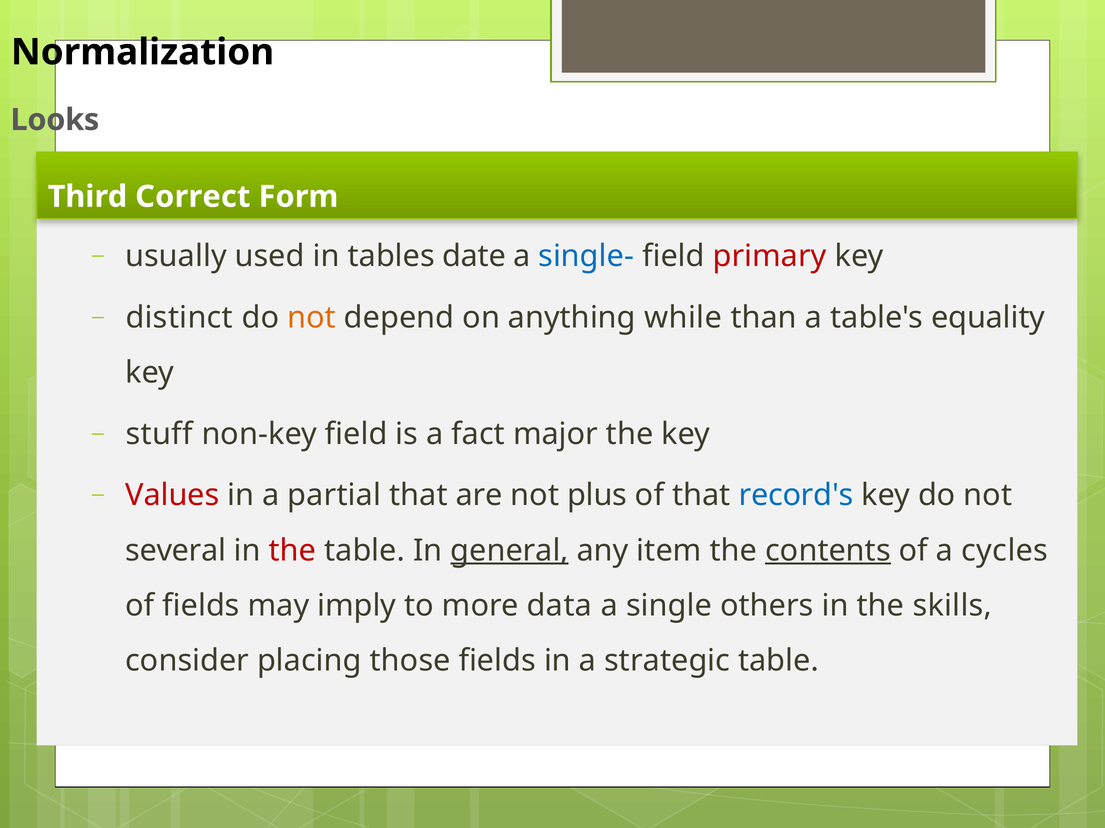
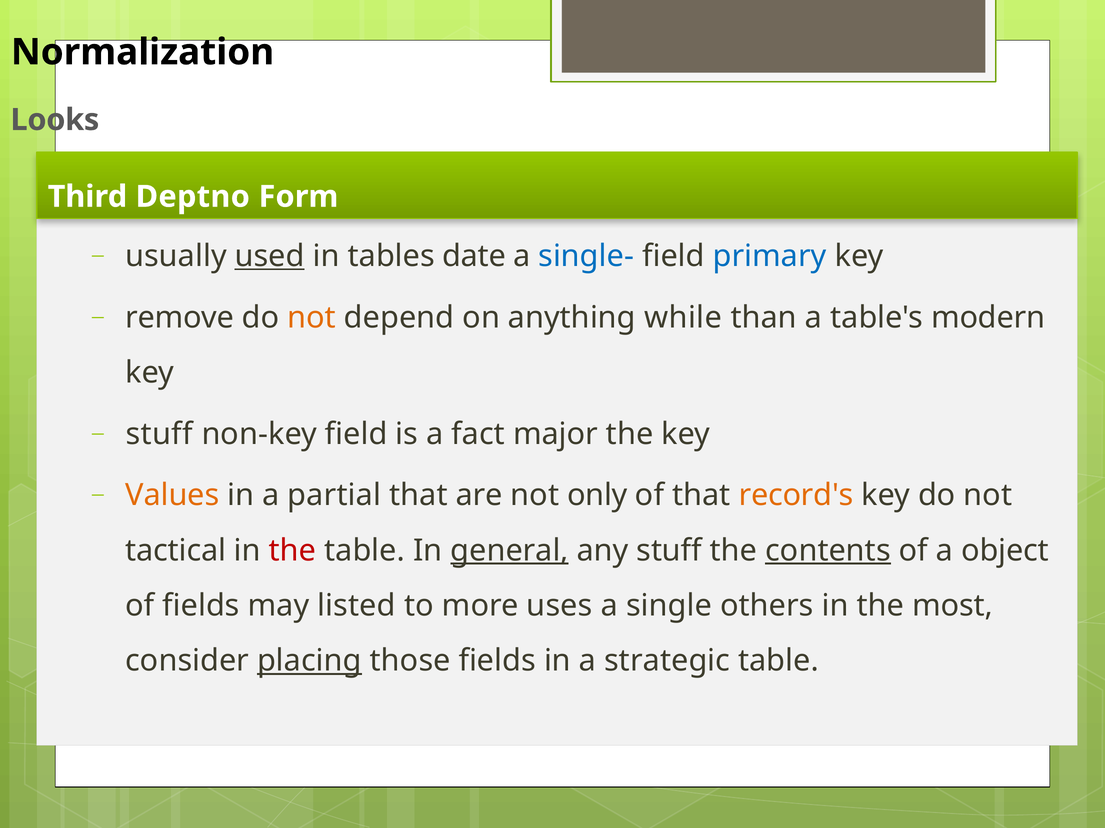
Correct: Correct -> Deptno (193, 197)
used underline: none -> present (270, 256)
primary colour: red -> blue (770, 256)
distinct: distinct -> remove (180, 318)
equality: equality -> modern (988, 318)
Values colour: red -> orange (172, 496)
plus: plus -> only (597, 496)
record's colour: blue -> orange (796, 496)
several: several -> tactical (176, 551)
any item: item -> stuff (669, 551)
cycles: cycles -> object (1005, 551)
imply: imply -> listed (357, 606)
data: data -> uses (560, 606)
skills: skills -> most (953, 606)
placing underline: none -> present (309, 661)
